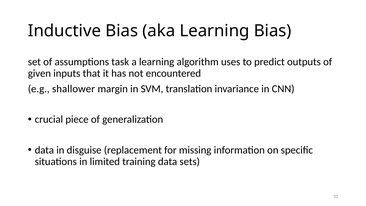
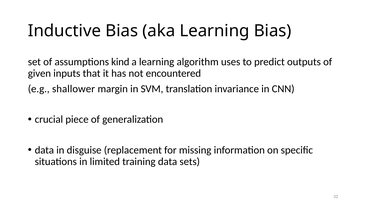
task: task -> kind (120, 62)
